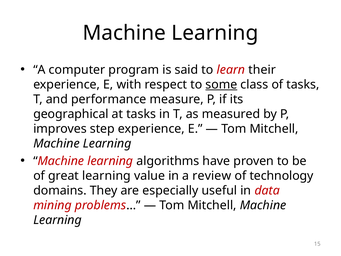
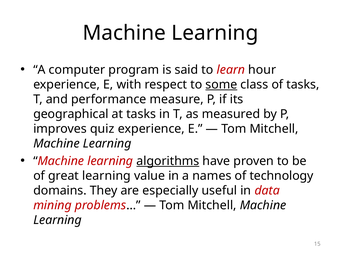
their: their -> hour (262, 70)
step: step -> quiz (102, 129)
algorithms underline: none -> present (168, 161)
review: review -> names (212, 176)
